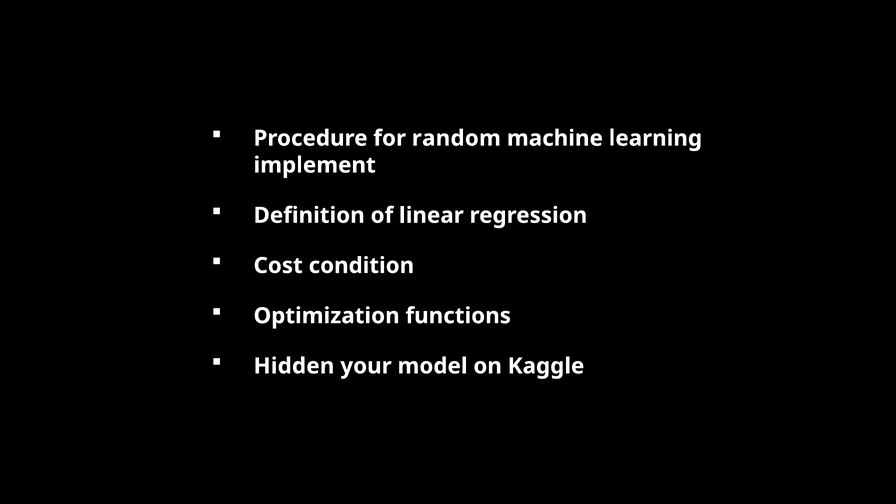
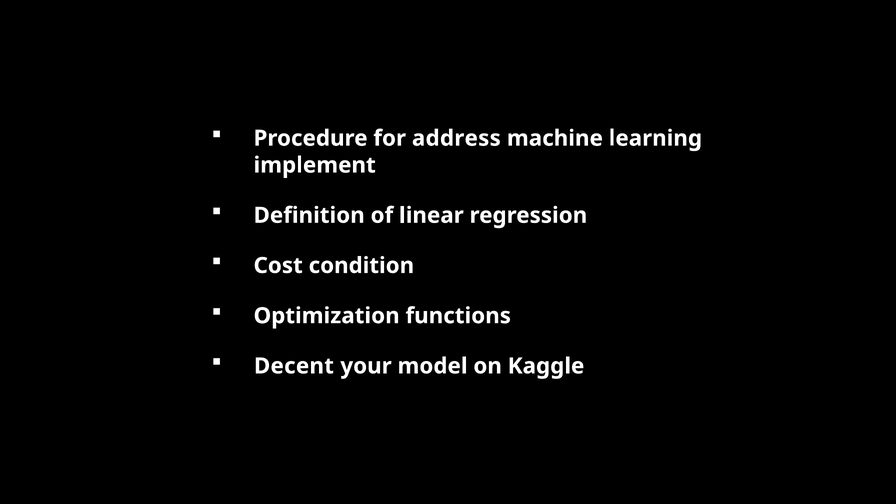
random: random -> address (456, 138)
Hidden: Hidden -> Decent (294, 366)
